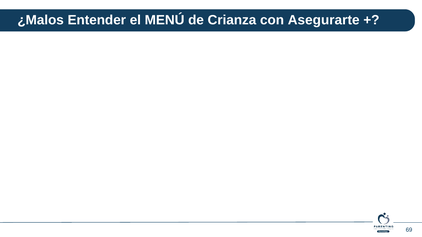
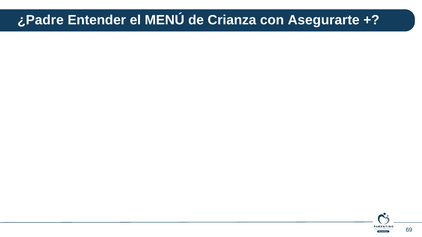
¿Malos: ¿Malos -> ¿Padre (41, 20)
